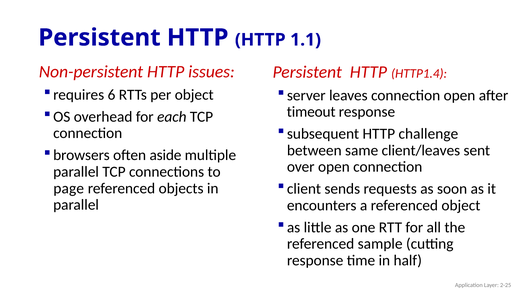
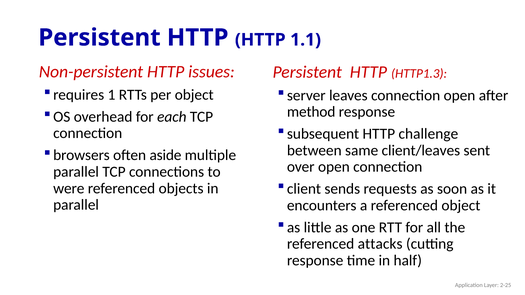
HTTP1.4: HTTP1.4 -> HTTP1.3 (419, 74)
6: 6 -> 1 (111, 95)
timeout: timeout -> method (311, 112)
page: page -> were (69, 189)
sample: sample -> attacks (380, 244)
